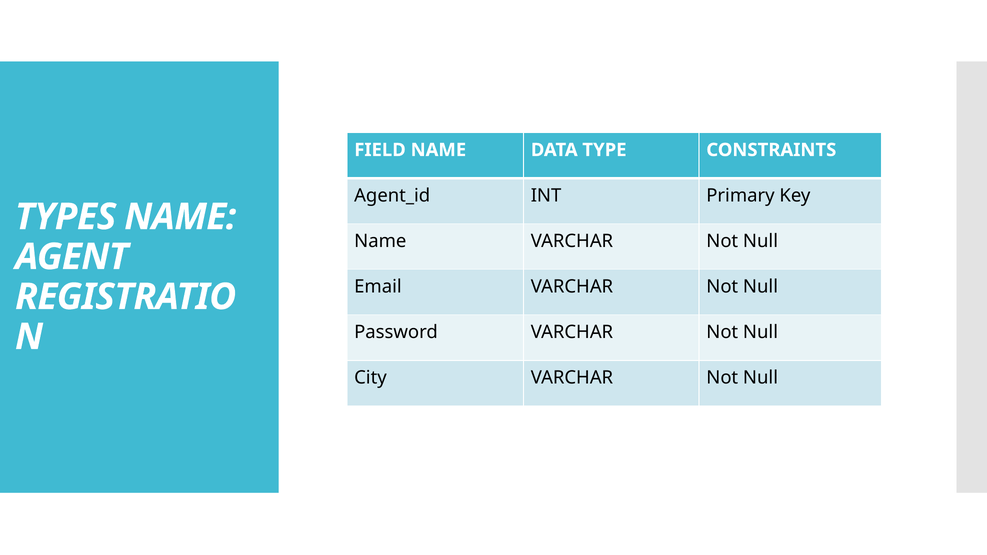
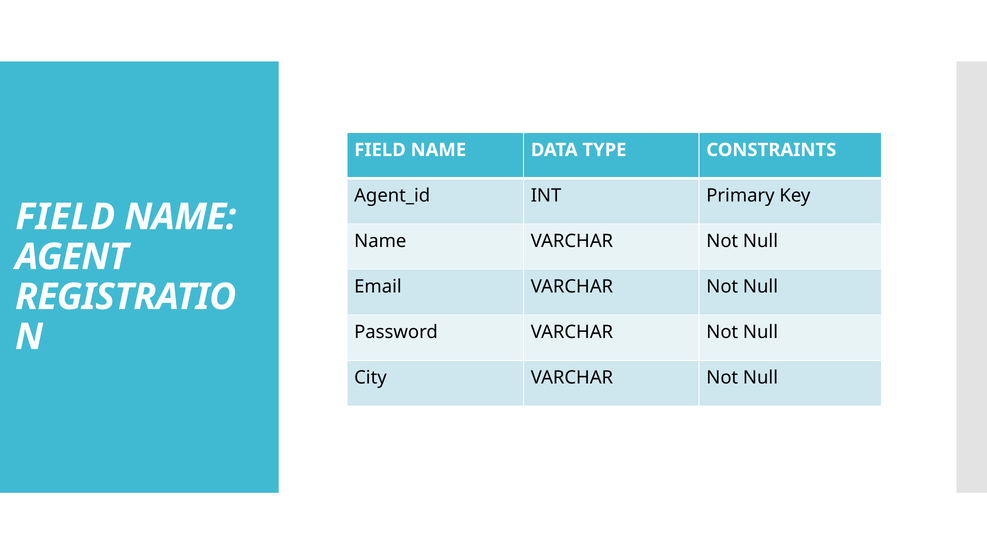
TYPES: TYPES -> FIELD (65, 217)
